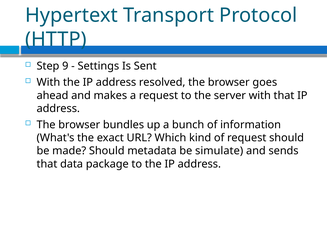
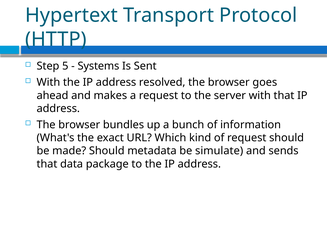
9: 9 -> 5 (65, 66)
Settings: Settings -> Systems (98, 66)
